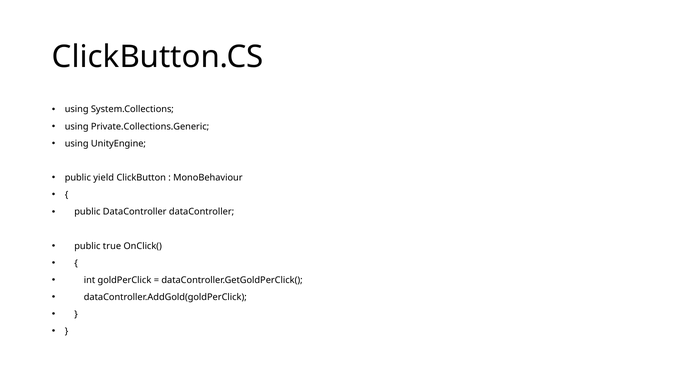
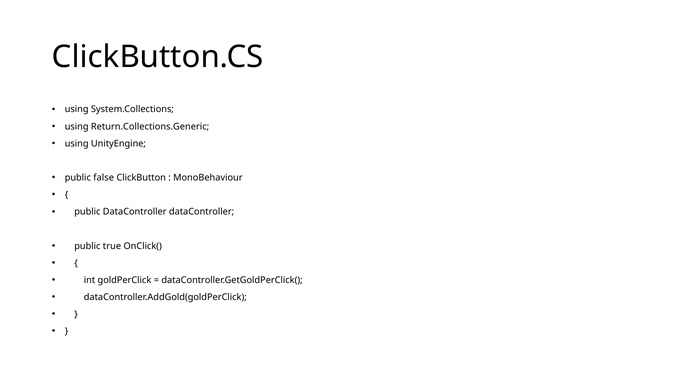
Private.Collections.Generic: Private.Collections.Generic -> Return.Collections.Generic (150, 127)
yield: yield -> false (104, 178)
